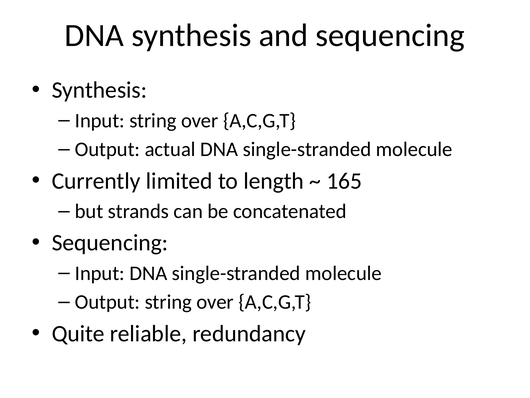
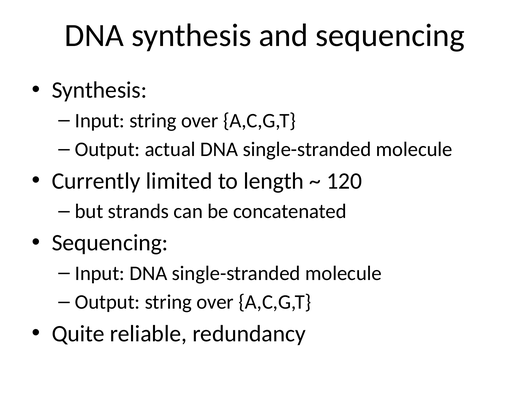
165: 165 -> 120 (344, 181)
